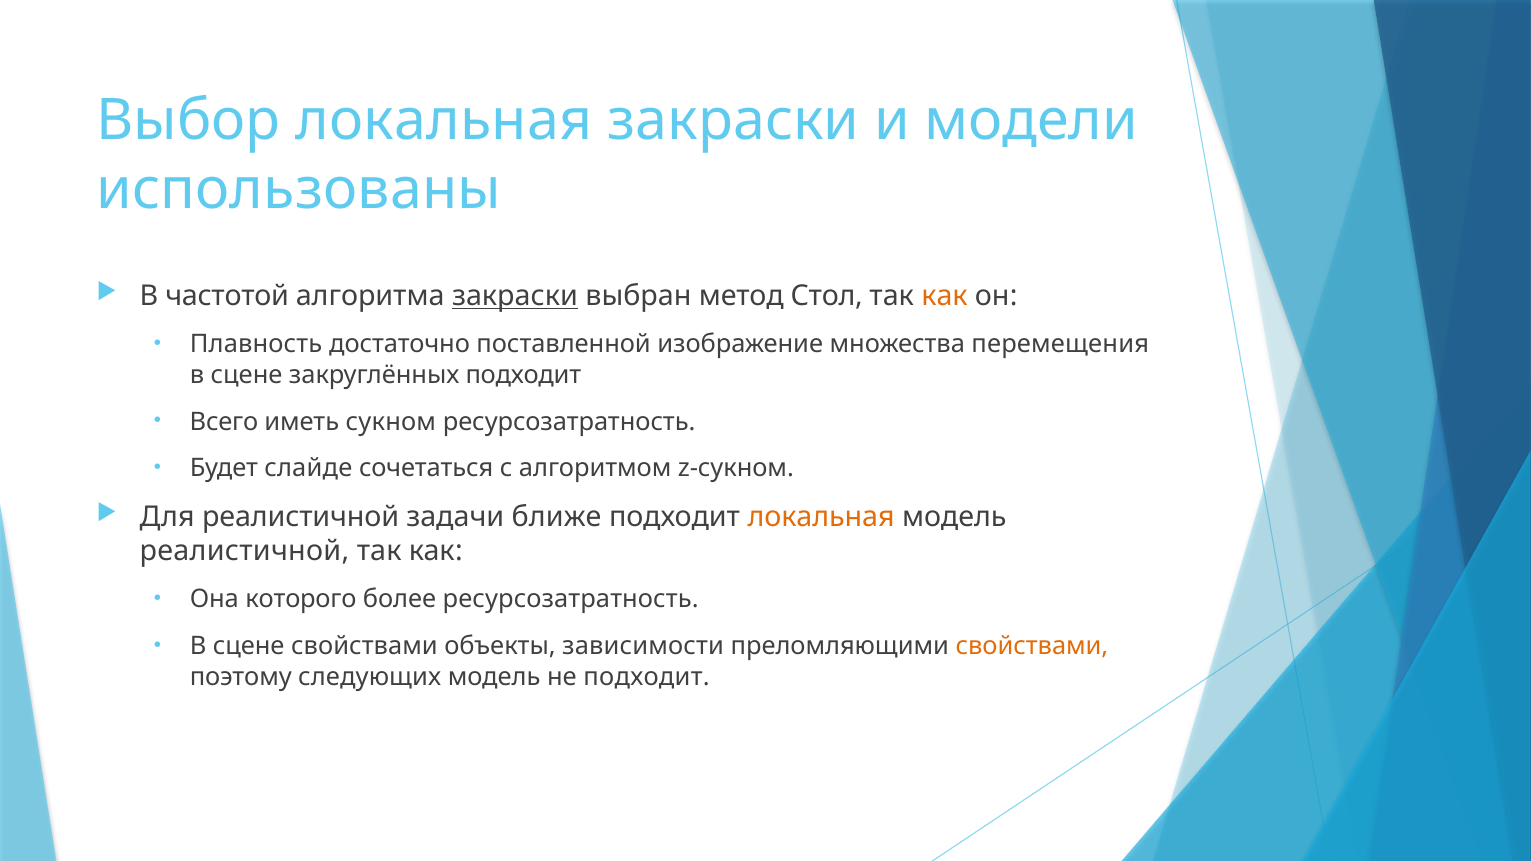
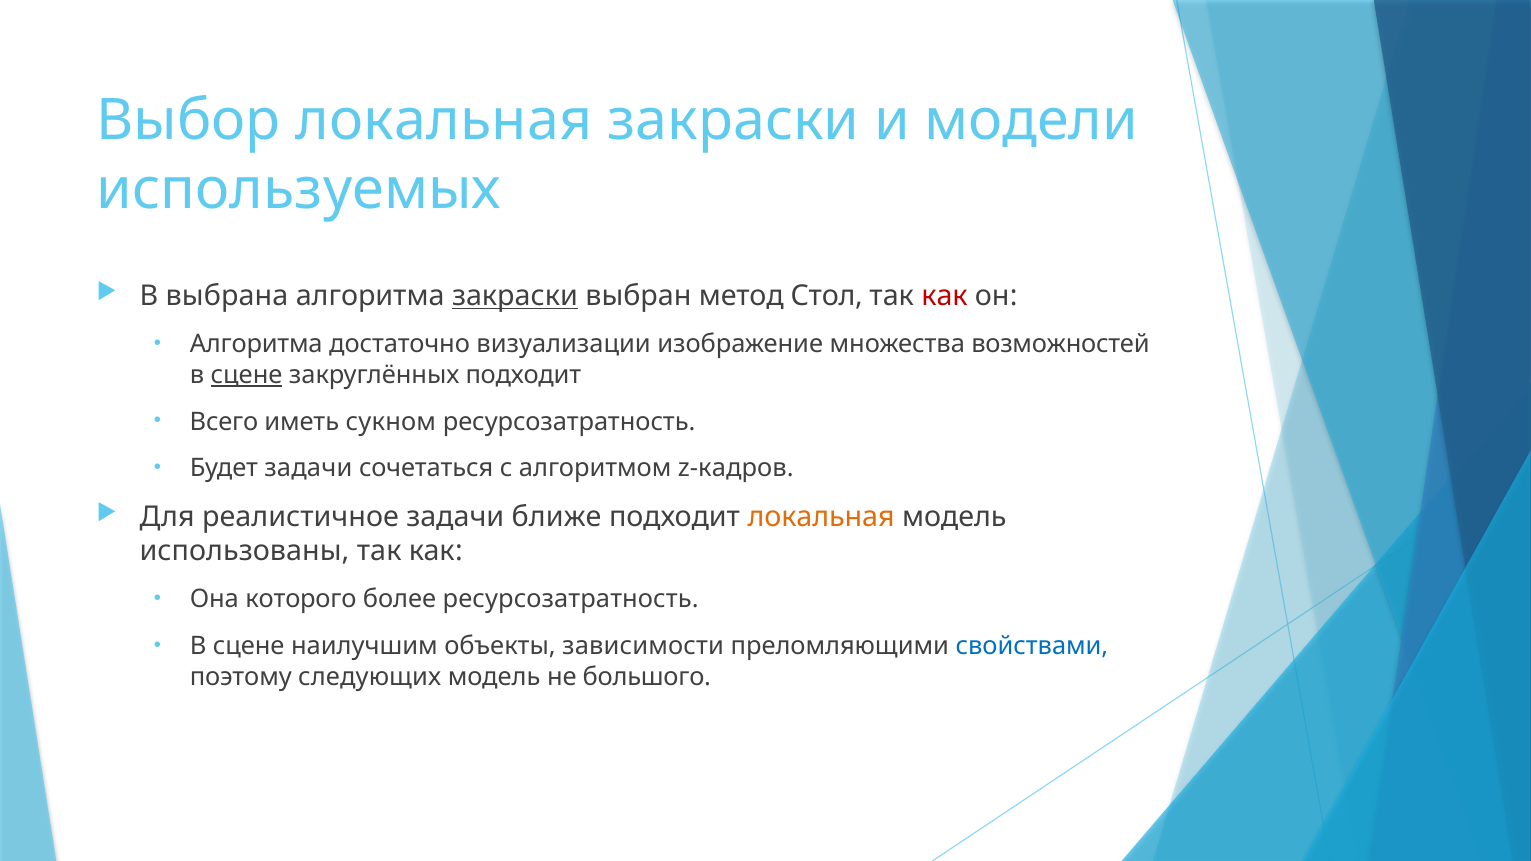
использованы: использованы -> используемых (299, 190)
частотой: частотой -> выбрана (227, 296)
как colour: orange -> red (944, 296)
Плавность: Плавность -> Алгоритма (256, 345)
поставленной: поставленной -> визуализации (564, 345)
перемещения: перемещения -> возможностей (1060, 345)
сцене underline: none -> present (247, 375)
Будет слайде: слайде -> задачи (308, 468)
z-сукном: z-сукном -> z-кадров (736, 468)
Для реалистичной: реалистичной -> реалистичное (301, 517)
реалистичной: реалистичной -> использованы (245, 551)
сцене свойствами: свойствами -> наилучшим (364, 646)
свойствами colour: orange -> blue (1032, 646)
не подходит: подходит -> большого (647, 677)
